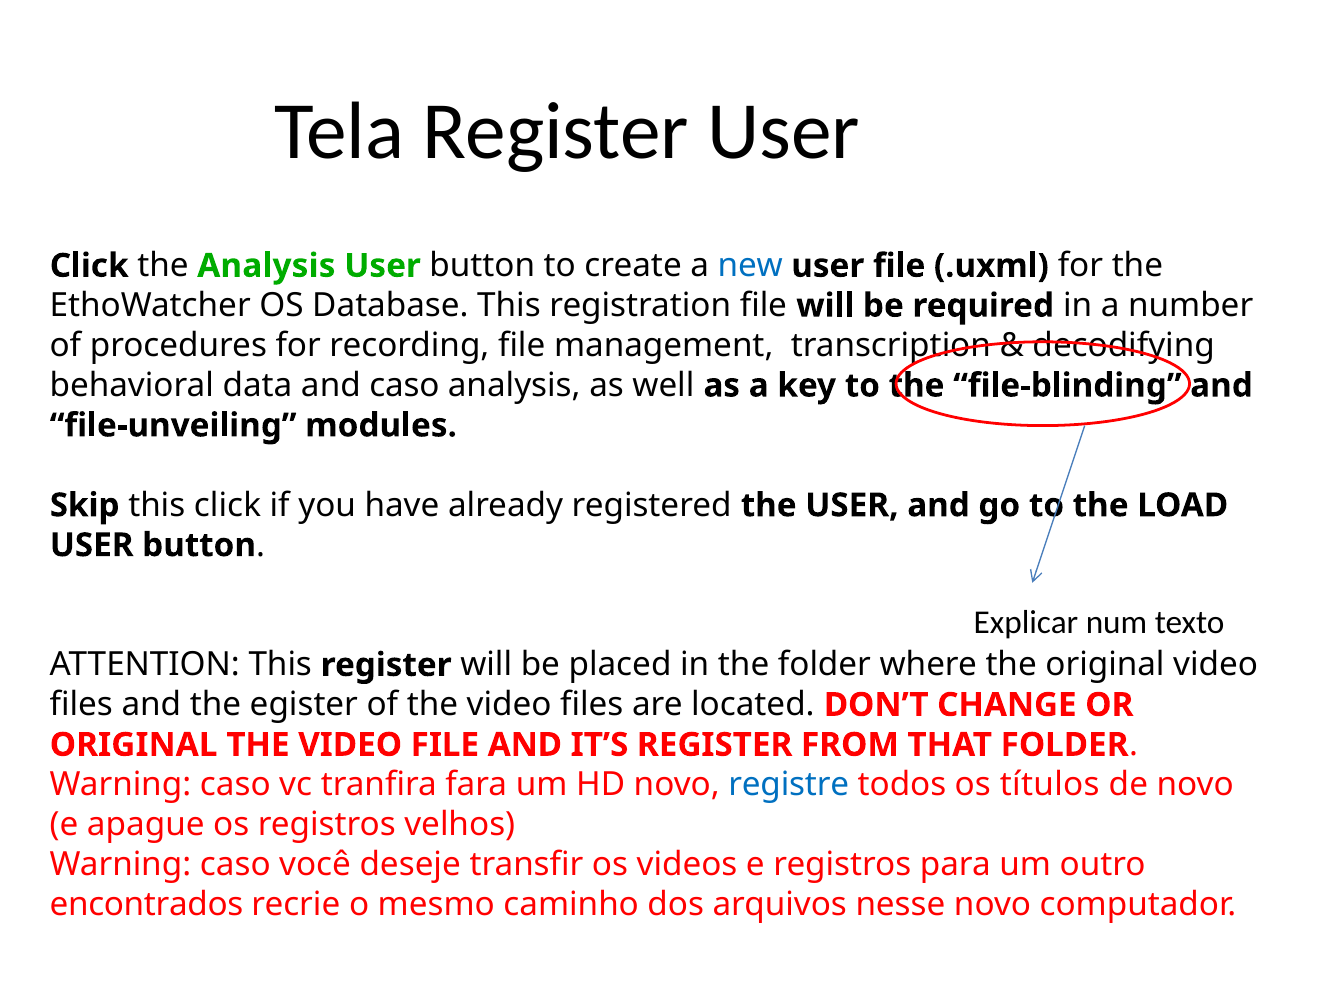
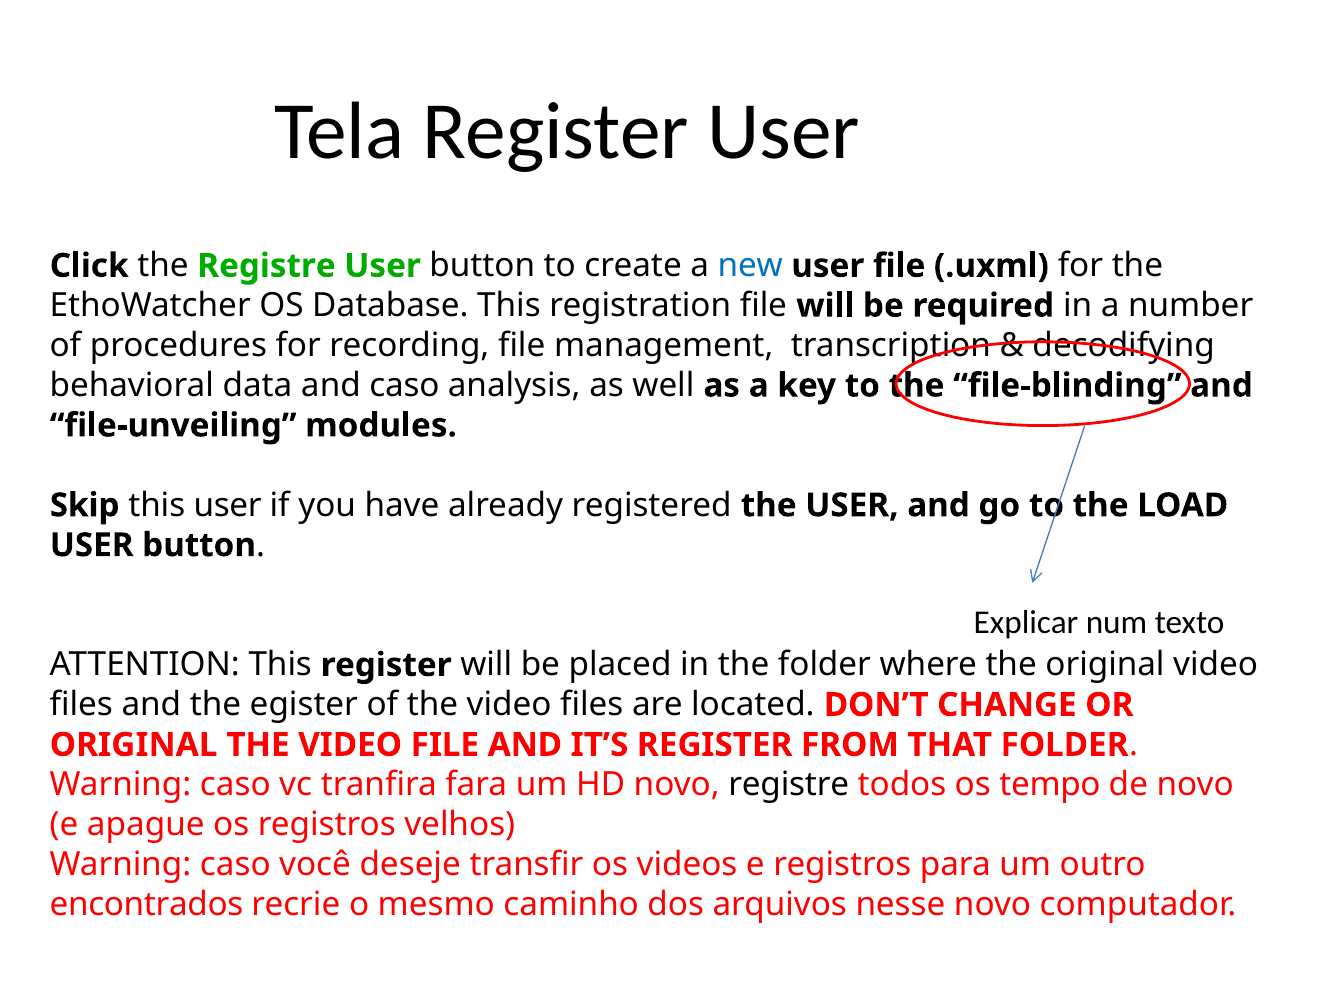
the Analysis: Analysis -> Registre (266, 266)
this click: click -> user (228, 505)
registre colour: blue -> black (789, 785)
títulos: títulos -> tempo (1050, 785)
